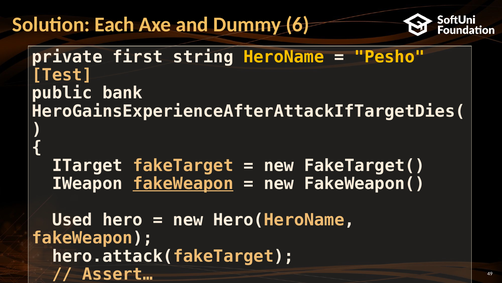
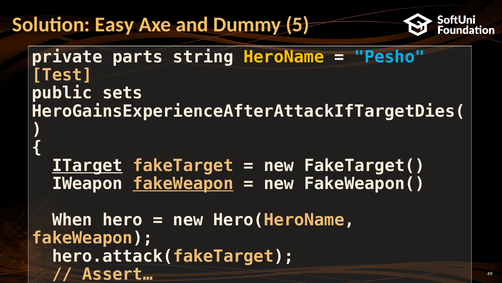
Each: Each -> Easy (114, 24)
6: 6 -> 5 (298, 24)
first: first -> parts (138, 57)
Pesho colour: yellow -> light blue (390, 57)
bank: bank -> sets (123, 93)
ITarget underline: none -> present (87, 165)
Used: Used -> When (72, 219)
